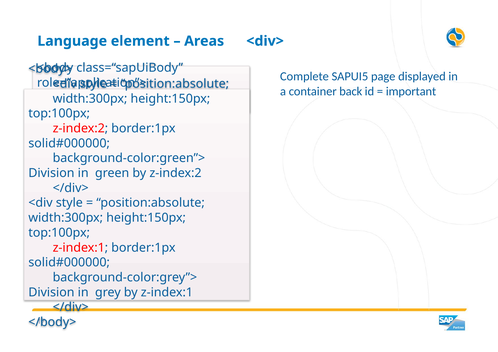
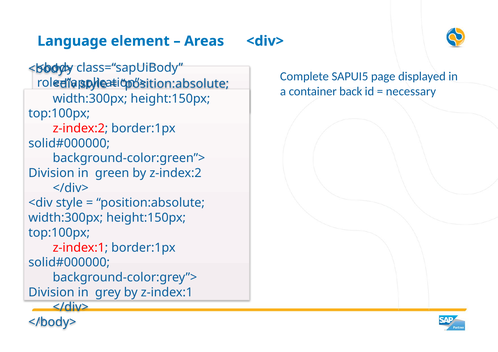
important: important -> necessary (411, 91)
